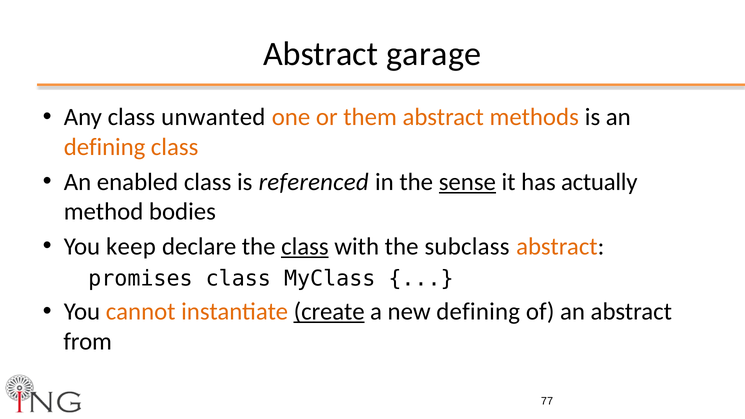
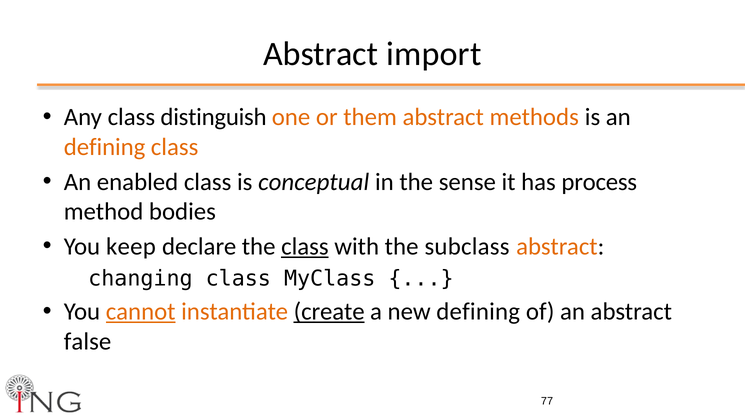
garage: garage -> import (434, 54)
unwanted: unwanted -> distinguish (214, 117)
referenced: referenced -> conceptual (314, 182)
sense underline: present -> none (467, 182)
actually: actually -> process (599, 182)
promises: promises -> changing (140, 279)
cannot underline: none -> present (141, 312)
from: from -> false (88, 342)
